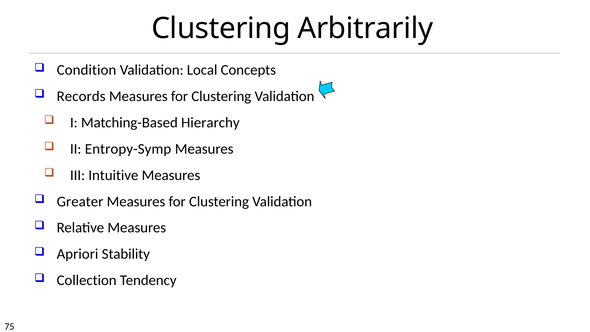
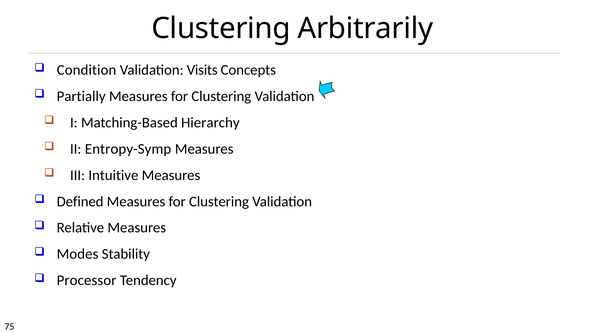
Local: Local -> Visits (202, 70)
Records: Records -> Partially (81, 96)
Greater: Greater -> Defined (80, 201)
Apriori: Apriori -> Modes (78, 254)
Collection: Collection -> Processor (87, 280)
